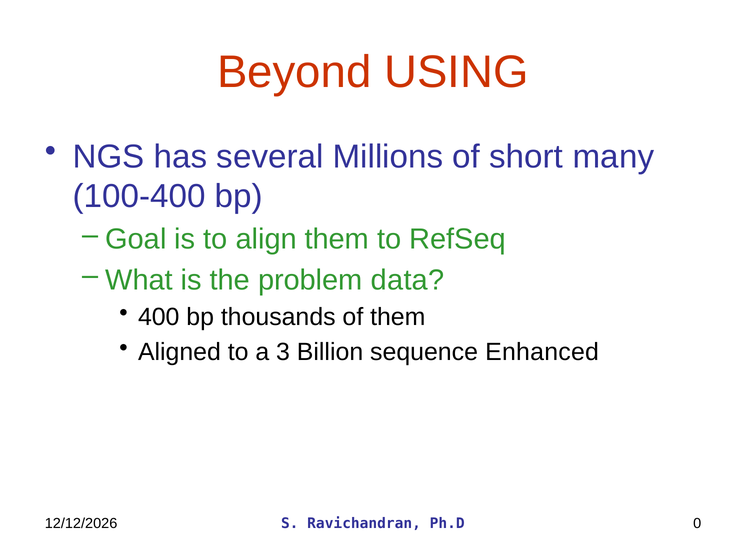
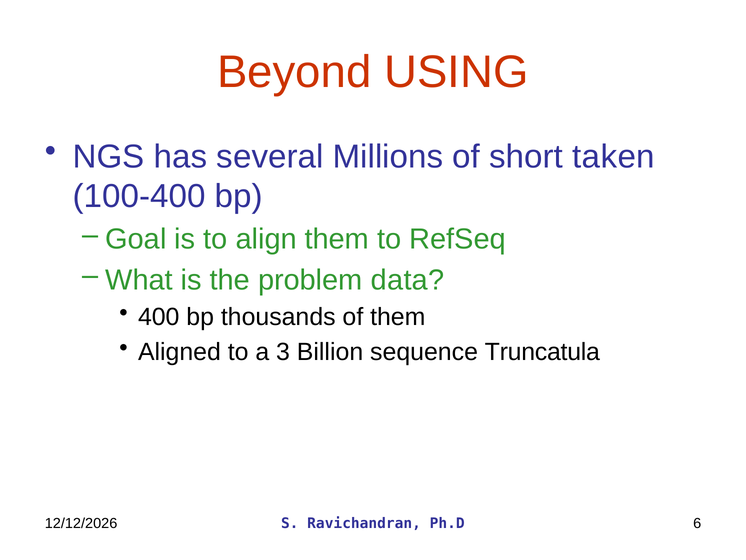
many: many -> taken (614, 156)
Enhanced: Enhanced -> Truncatula (542, 352)
0: 0 -> 6 (697, 523)
